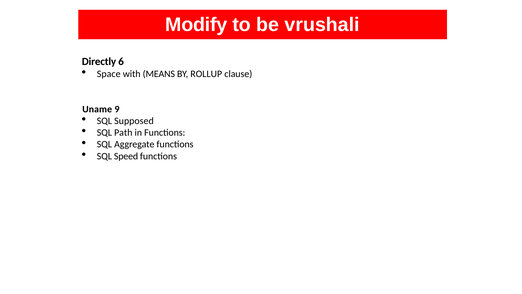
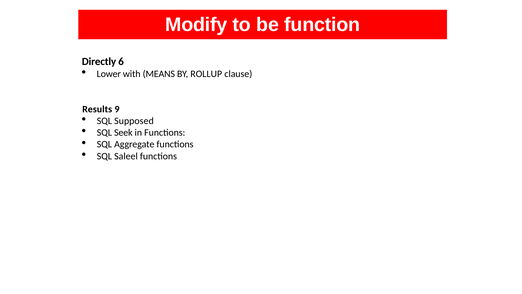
vrushali: vrushali -> function (322, 25)
Space: Space -> Lower (109, 74)
Uname: Uname -> Results (97, 109)
Path: Path -> Seek (123, 132)
Speed: Speed -> Saleel (126, 156)
